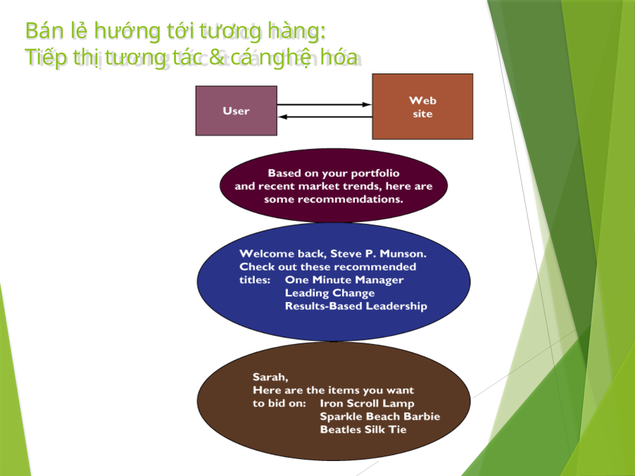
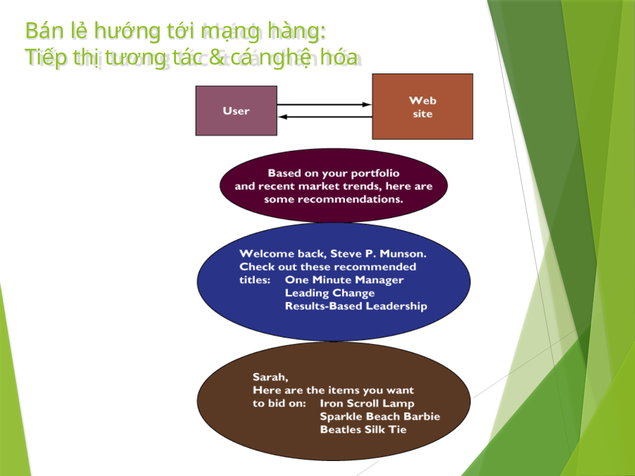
tương: tương -> mạng (231, 31)
